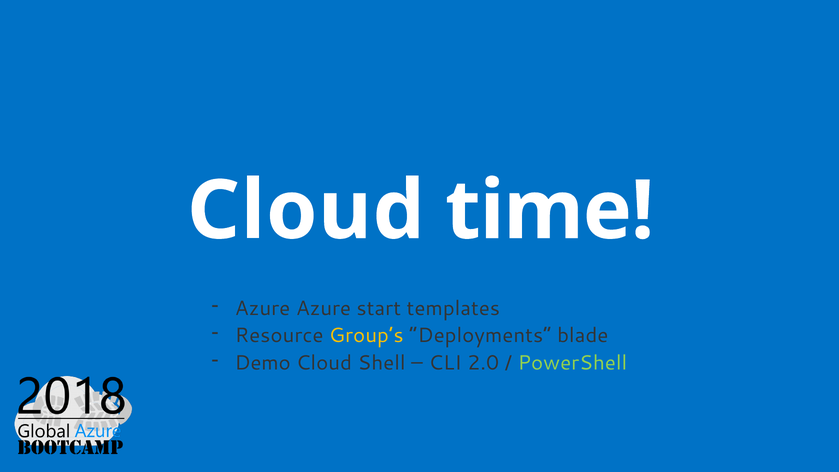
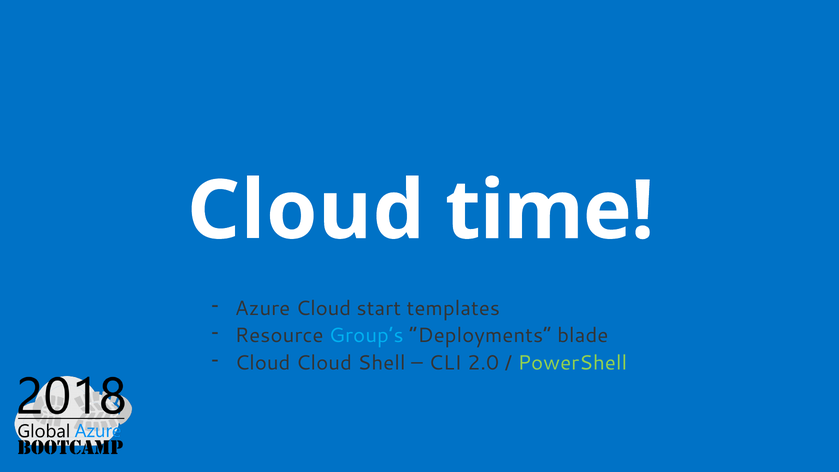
Azure Azure: Azure -> Cloud (323, 308)
Group’s colour: yellow -> light blue (366, 336)
Demo: Demo -> Cloud (263, 363)
